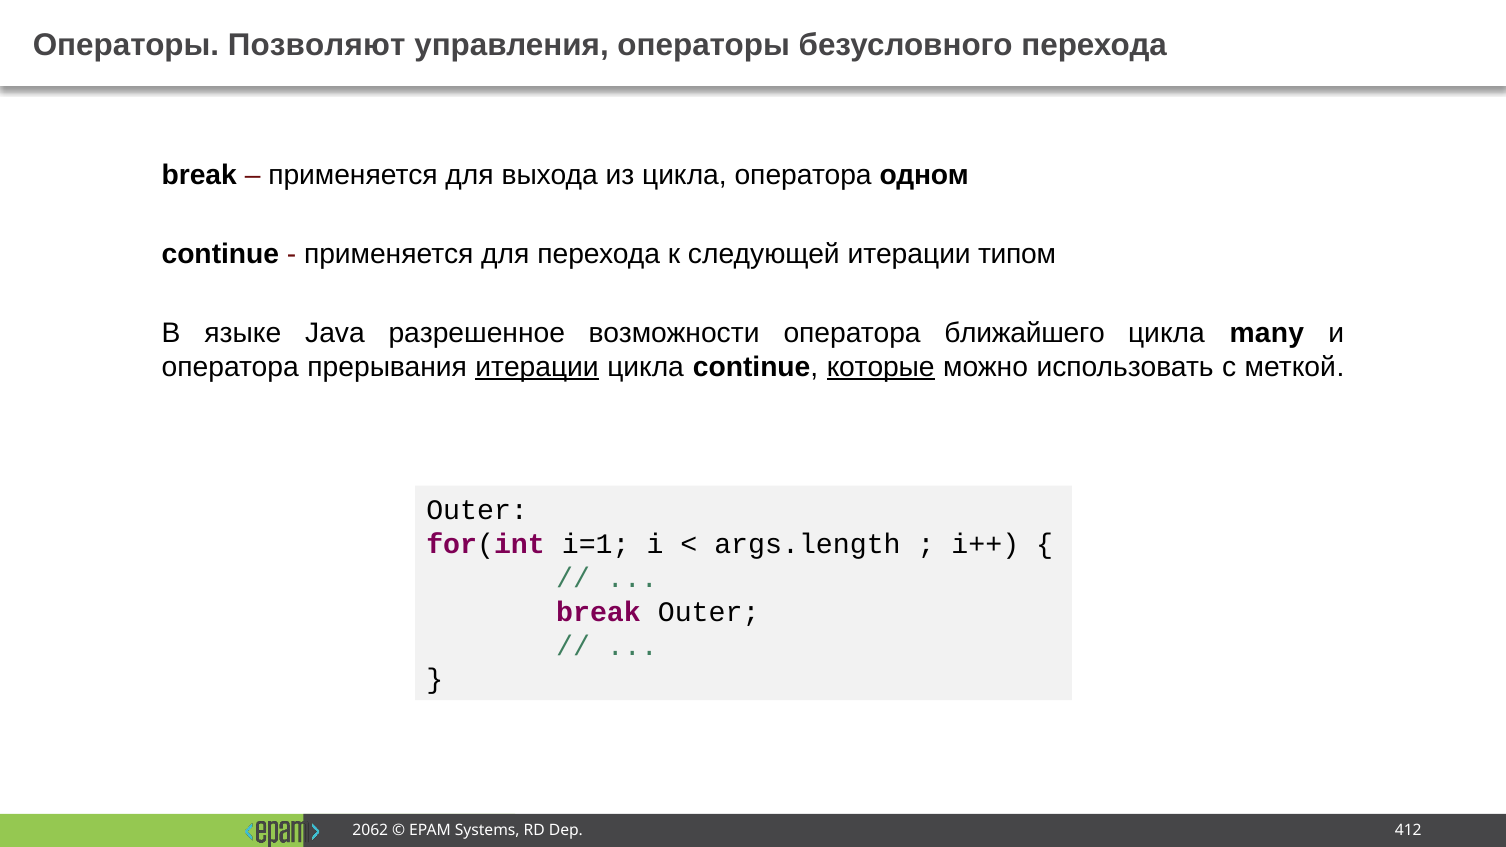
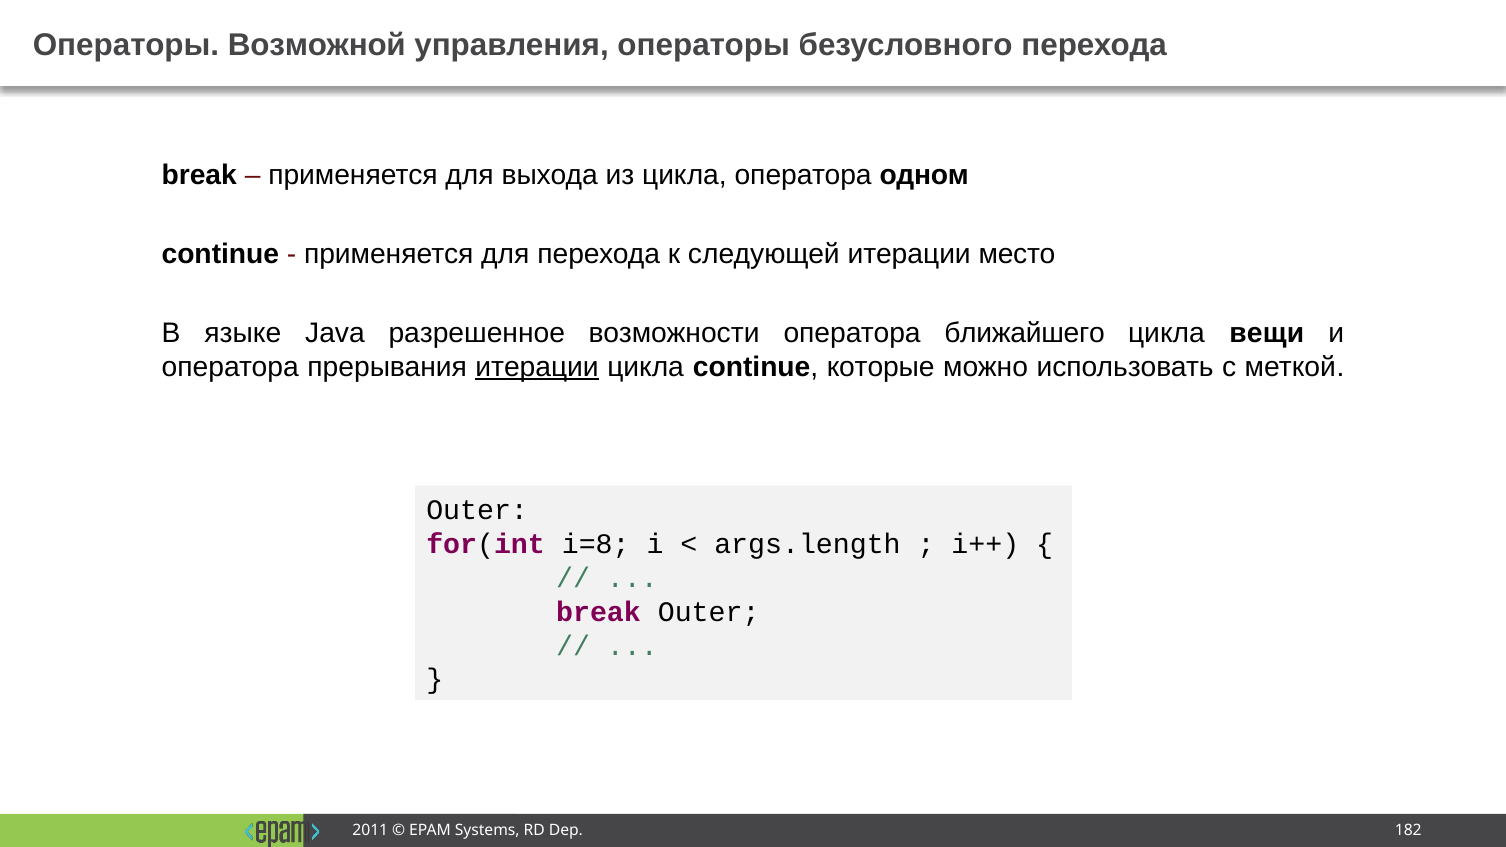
Позволяют: Позволяют -> Возможной (317, 45)
типом: типом -> место (1017, 254)
many: many -> вещи (1267, 333)
которые underline: present -> none (881, 367)
i=1: i=1 -> i=8 (596, 544)
2062: 2062 -> 2011 (370, 830)
412: 412 -> 182 (1408, 830)
